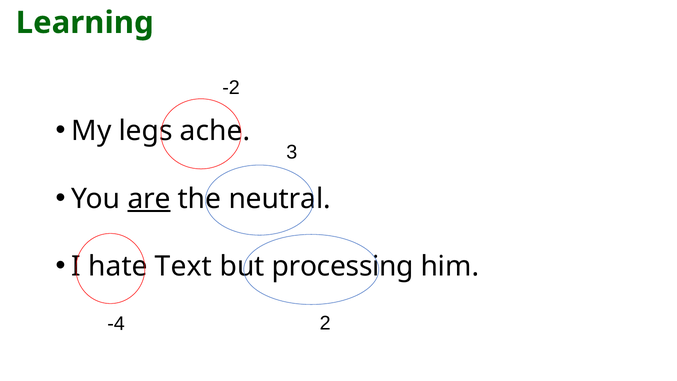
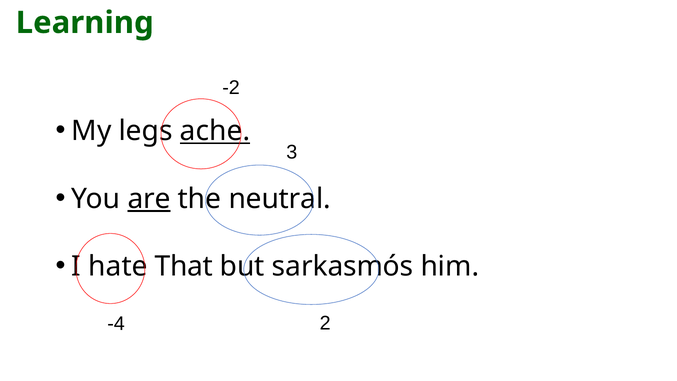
ache underline: none -> present (215, 131)
Text: Text -> That (184, 266)
processing: processing -> sarkasmós (343, 266)
